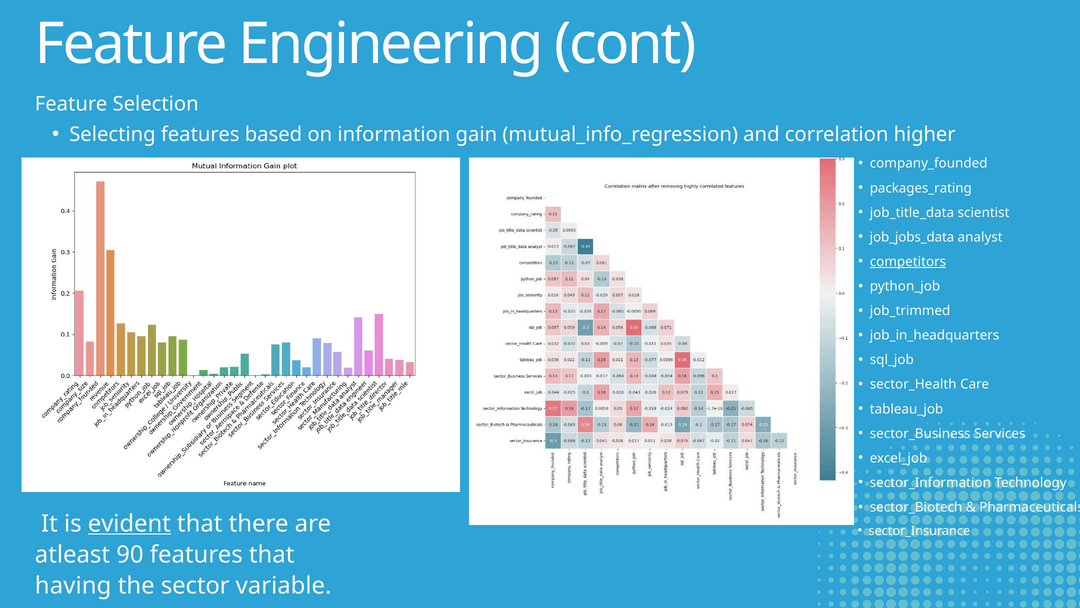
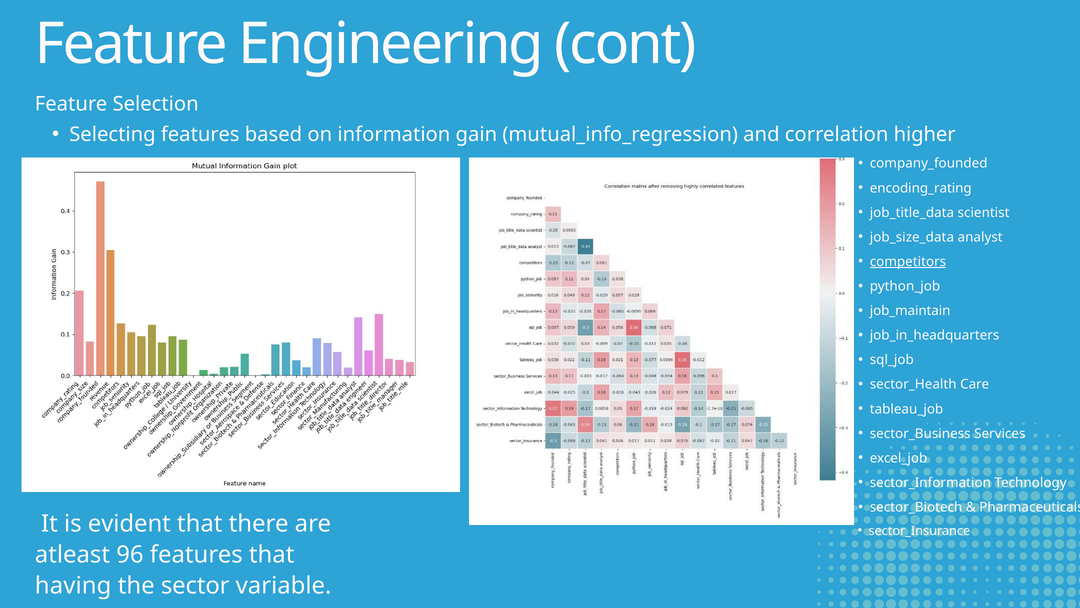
packages_rating: packages_rating -> encoding_rating (921, 188)
job_jobs_data: job_jobs_data -> job_size_data (912, 237)
job_trimmed: job_trimmed -> job_maintain (910, 311)
evident underline: present -> none (129, 523)
90: 90 -> 96 (130, 554)
